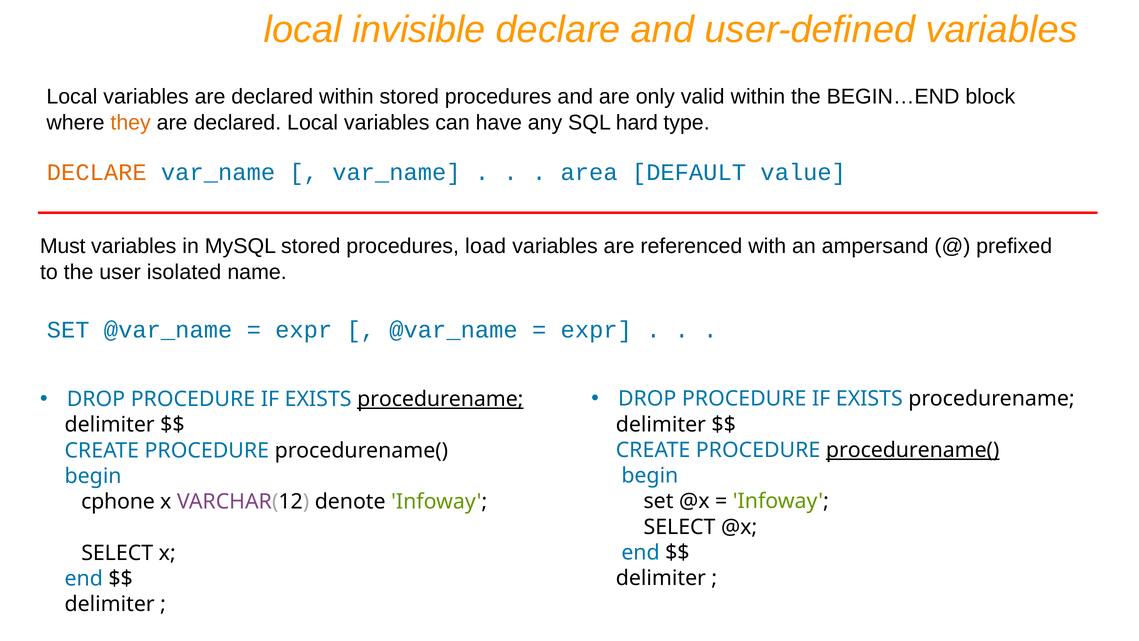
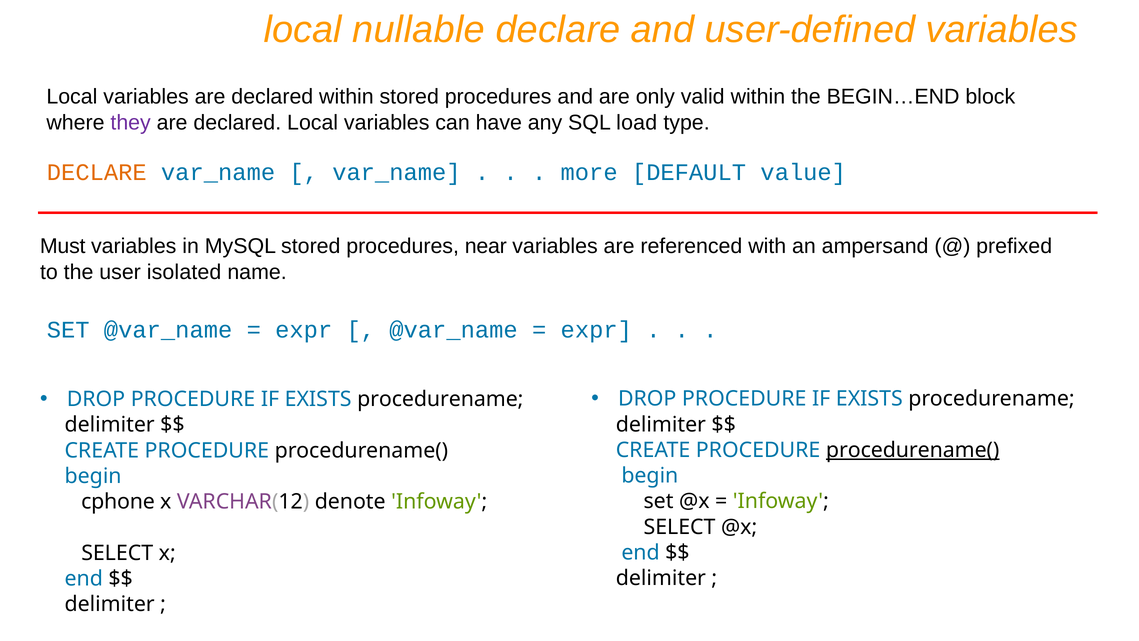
invisible: invisible -> nullable (419, 30)
they colour: orange -> purple (131, 122)
hard: hard -> load (637, 122)
area: area -> more (589, 172)
load: load -> near (486, 246)
procedurename underline: present -> none (440, 399)
